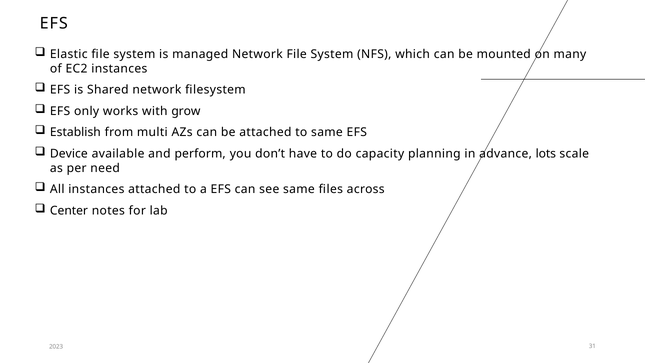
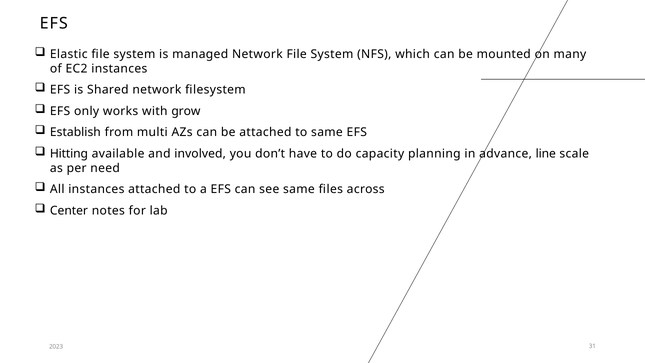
Device: Device -> Hitting (69, 154)
perform: perform -> involved (200, 154)
lots: lots -> line (546, 154)
